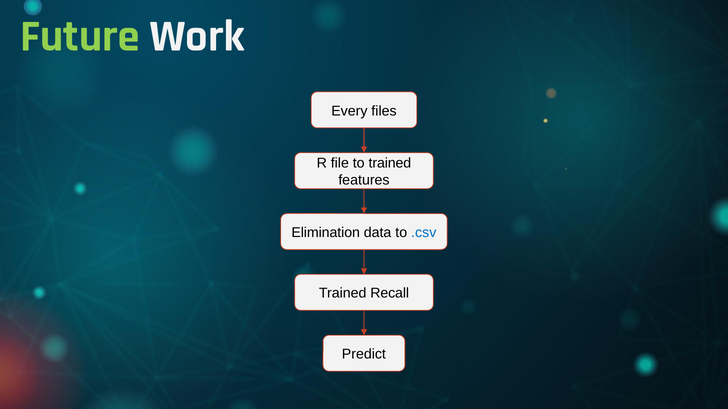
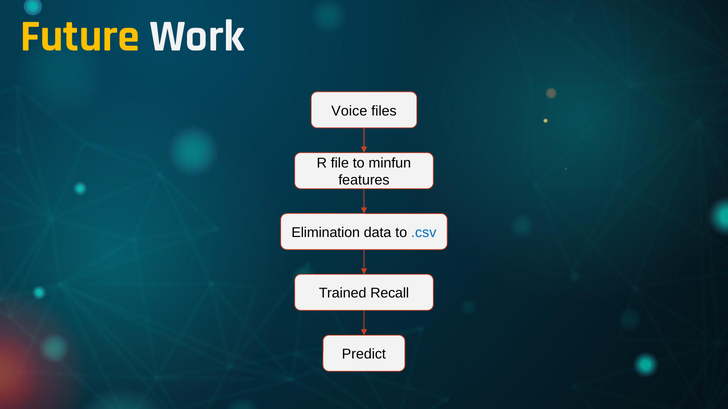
Future colour: light green -> yellow (80, 36)
Every: Every -> Voice (349, 111)
to trained: trained -> minfun (390, 163)
